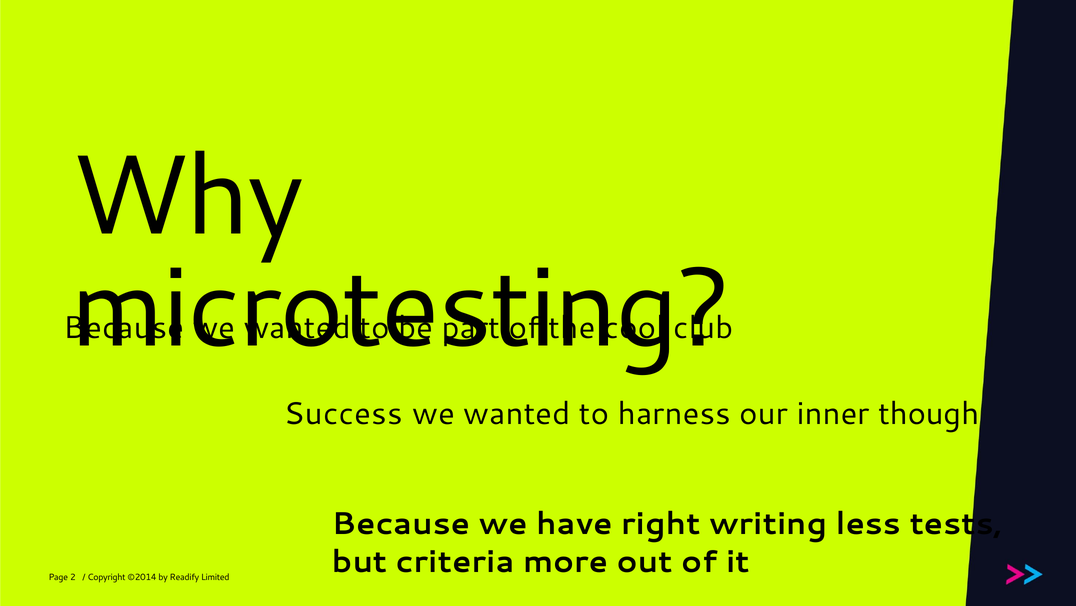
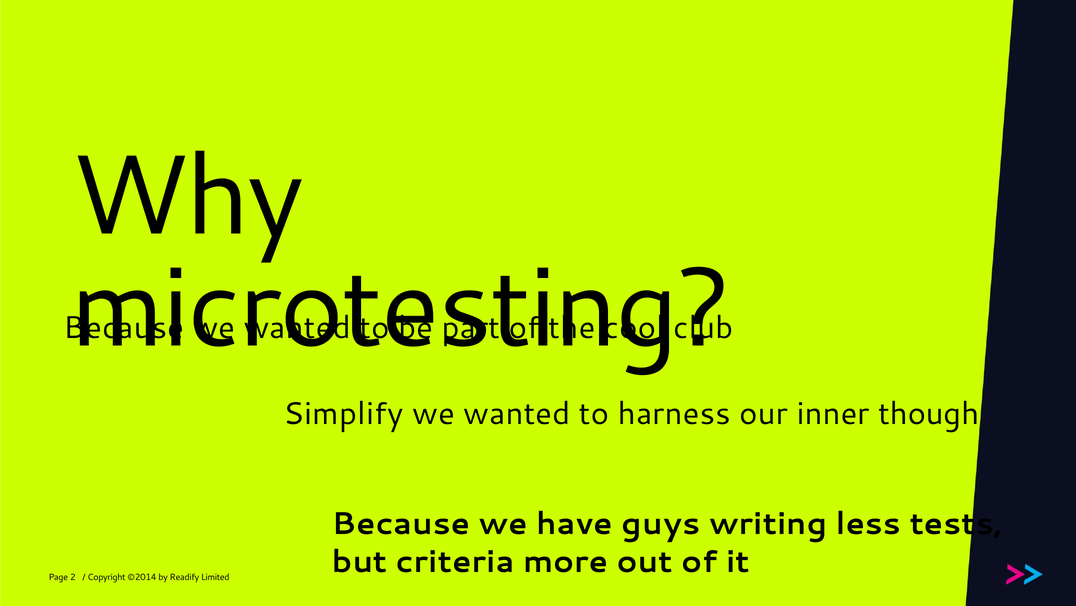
Success: Success -> Simplify (343, 414)
right: right -> guys (661, 524)
